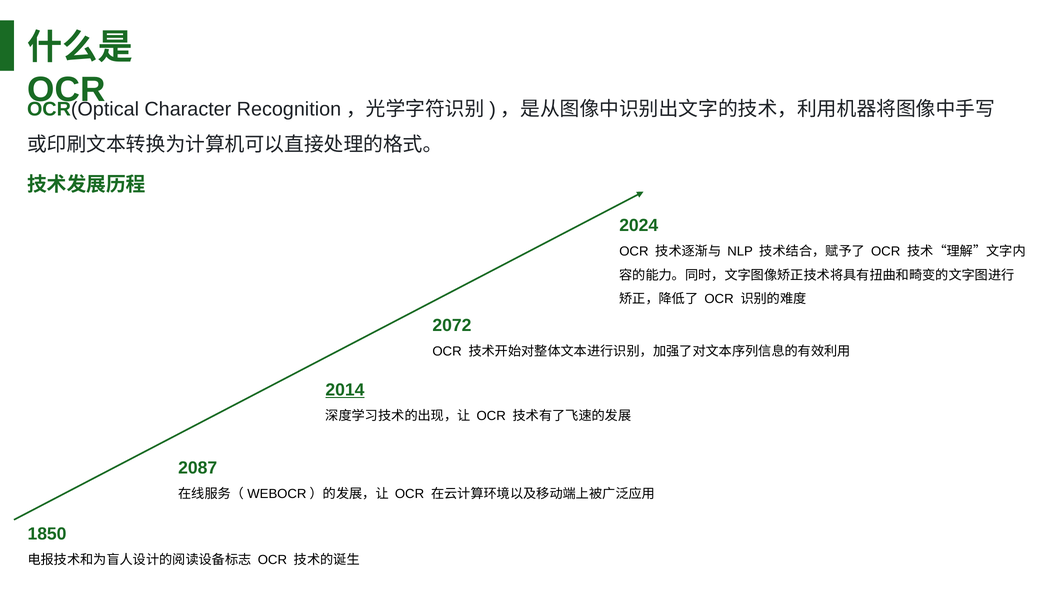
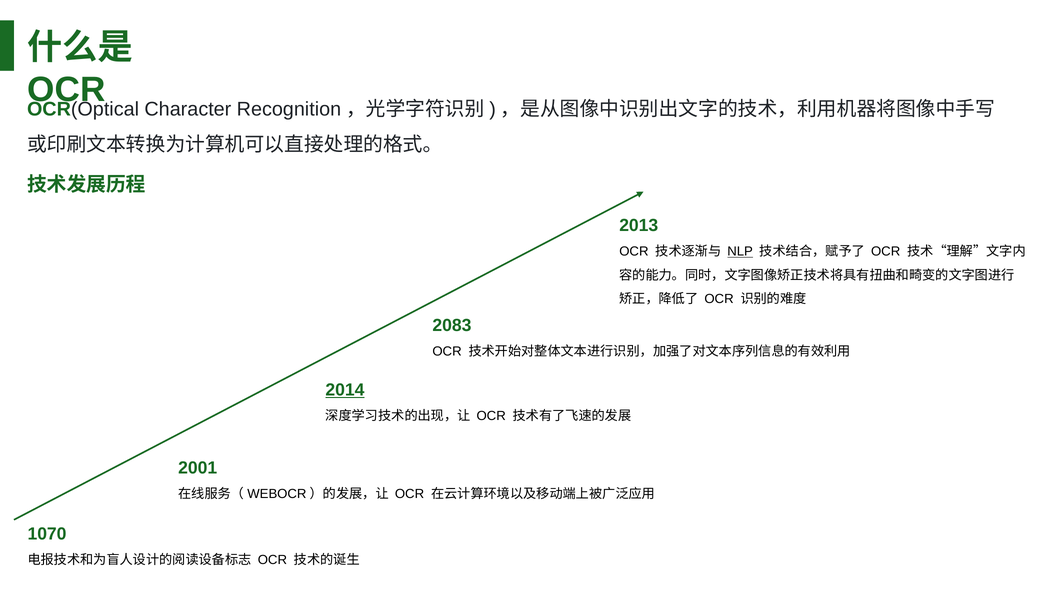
2024: 2024 -> 2013 (639, 226)
NLP underline: none -> present (740, 252)
2072: 2072 -> 2083 (452, 326)
2087: 2087 -> 2001 (198, 468)
1850: 1850 -> 1070 (47, 534)
